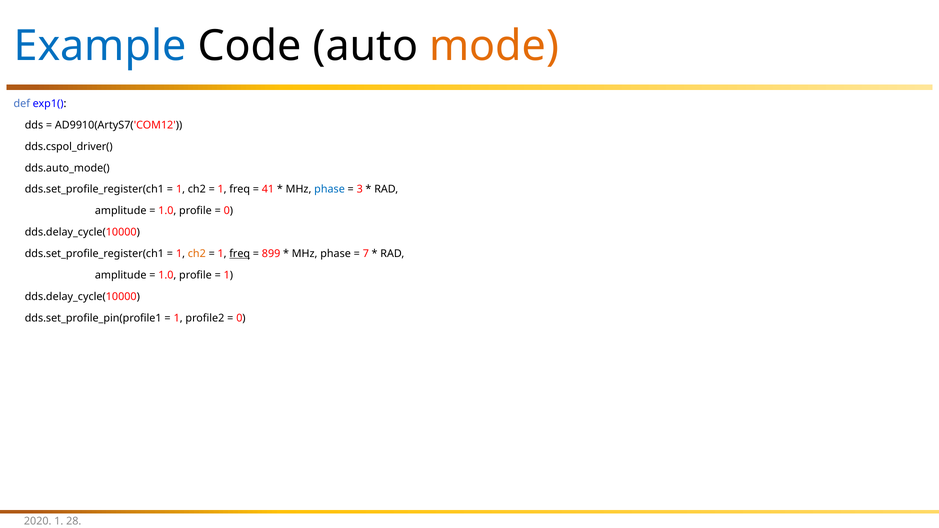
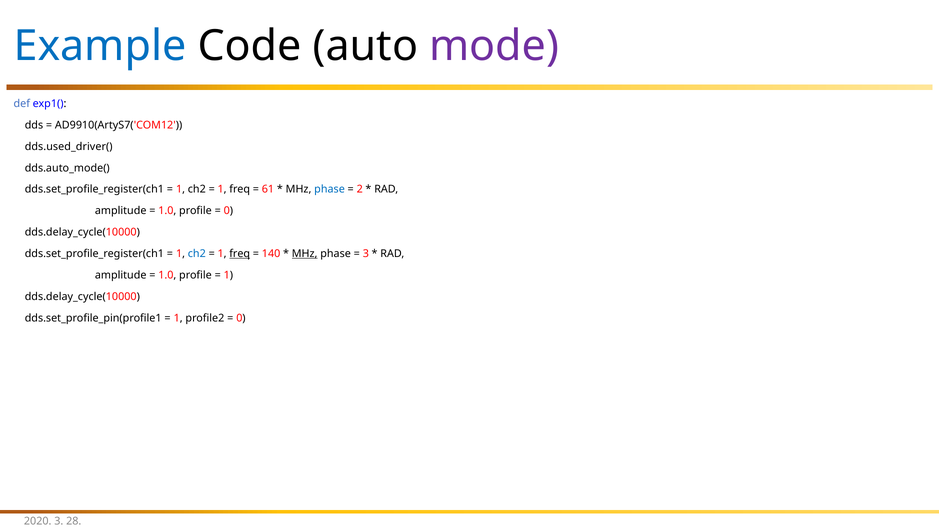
mode colour: orange -> purple (494, 46)
dds.cspol_driver(: dds.cspol_driver( -> dds.used_driver( (69, 147)
41: 41 -> 61 (268, 189)
3: 3 -> 2 (360, 189)
ch2 colour: orange -> blue (197, 254)
899: 899 -> 140 (271, 254)
MHz underline: none -> present (305, 254)
7: 7 -> 3 (366, 254)
2020 1: 1 -> 3 (59, 521)
